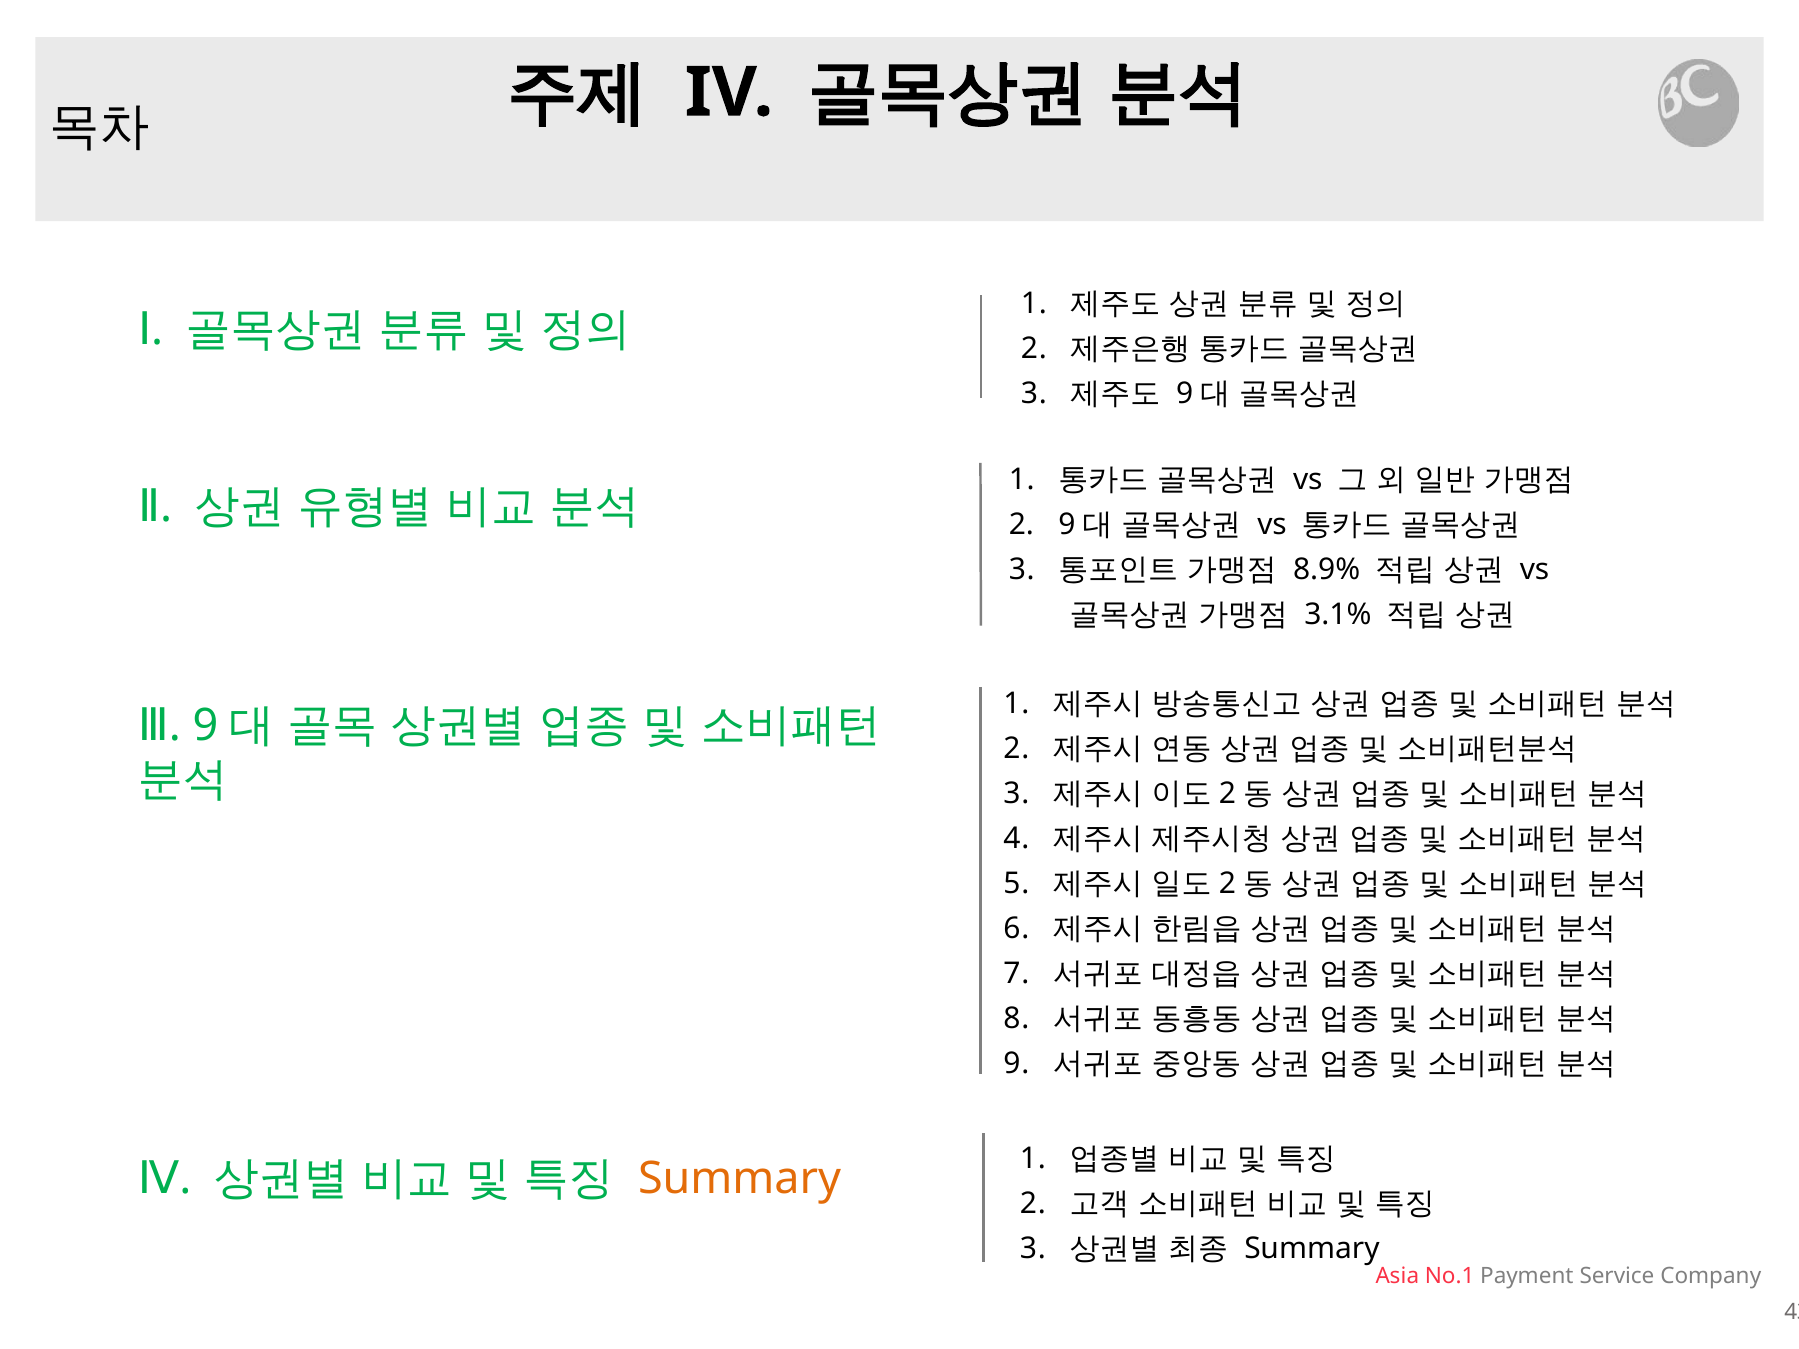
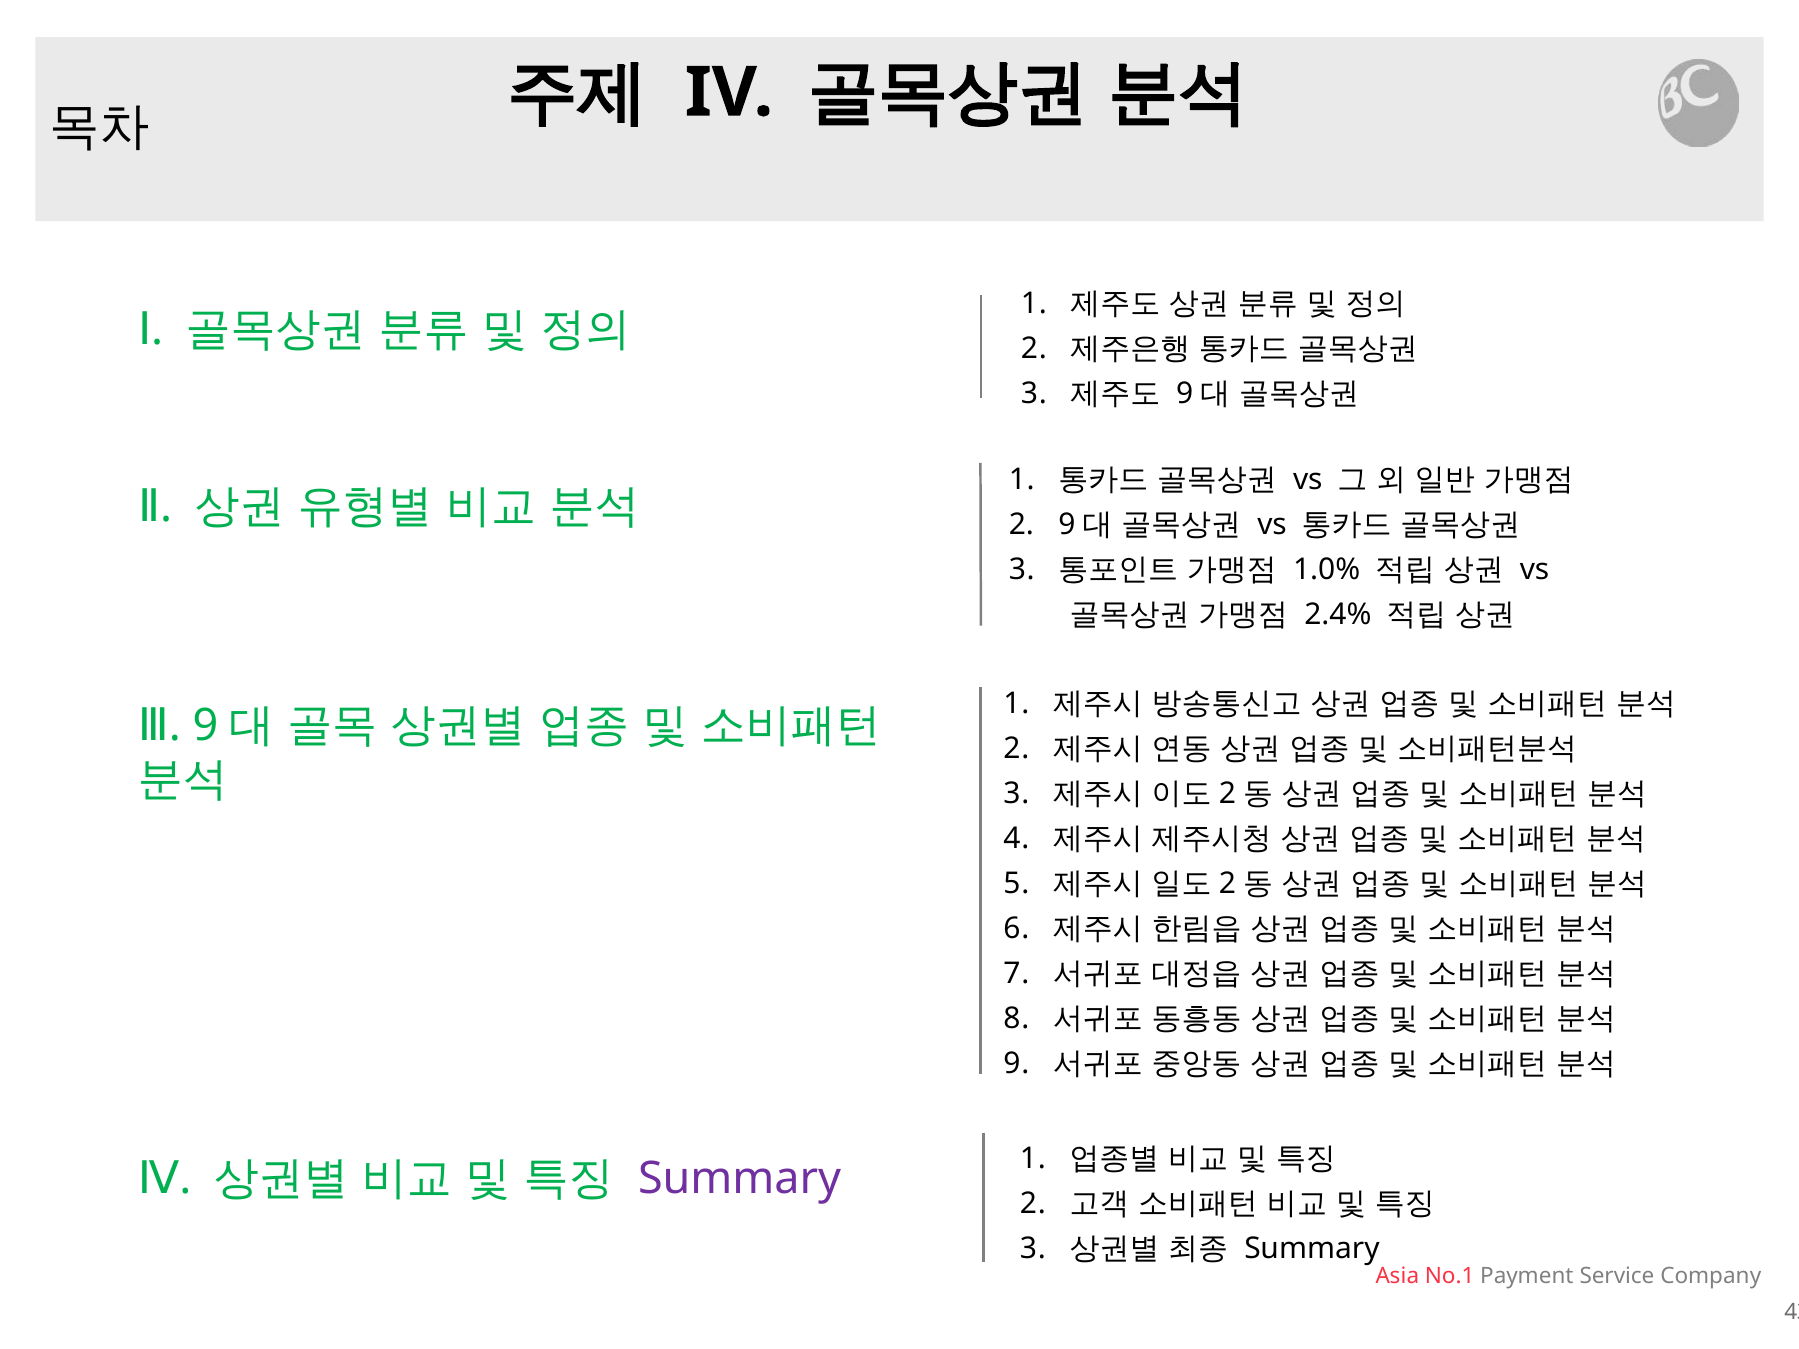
8.9%: 8.9% -> 1.0% (1327, 569)
3.1%: 3.1% -> 2.4% (1338, 614)
Summary colour: orange -> purple (740, 1179)
